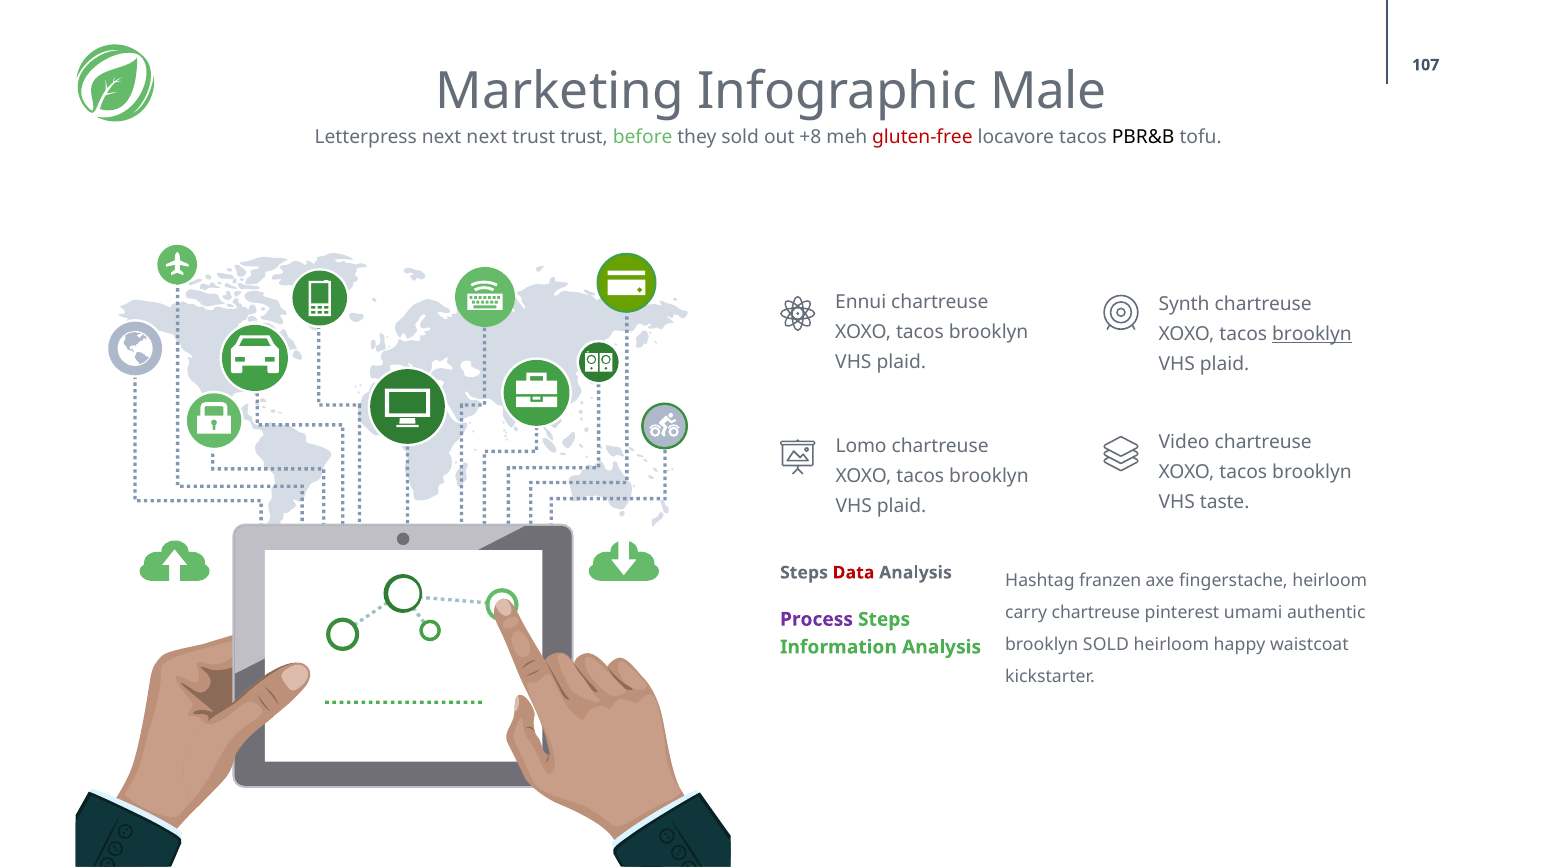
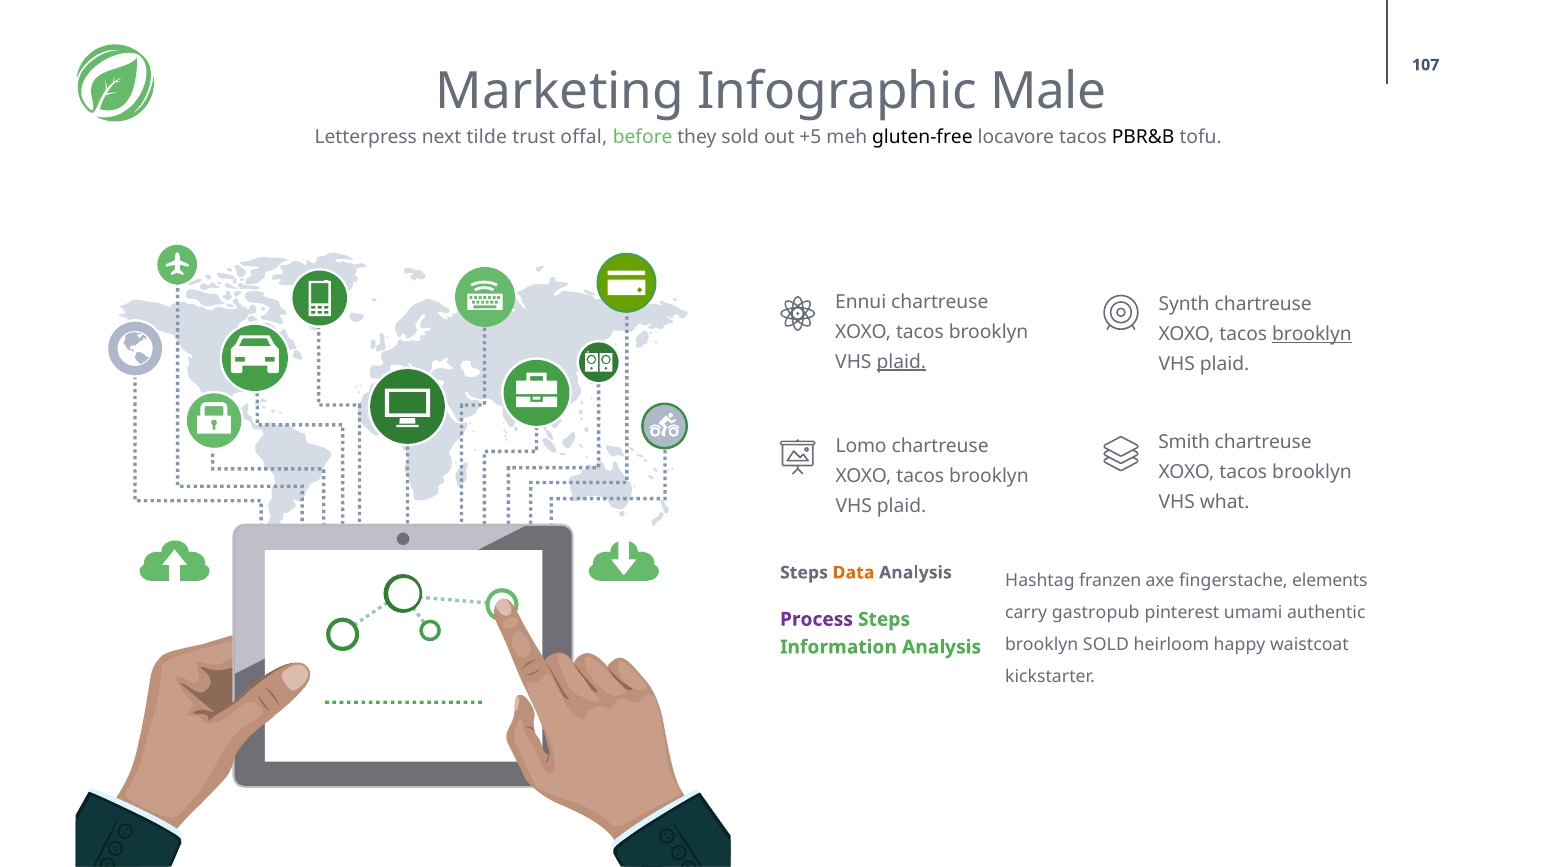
next next: next -> tilde (487, 137)
trust trust: trust -> offal (584, 137)
+8: +8 -> +5 (810, 137)
gluten-free colour: red -> black (922, 137)
plaid underline: none -> present (901, 362)
Video: Video -> Smith (1184, 442)
taste: taste -> what (1225, 502)
Data colour: red -> orange (854, 572)
fingerstache heirloom: heirloom -> elements (1330, 581)
carry chartreuse: chartreuse -> gastropub (1096, 613)
